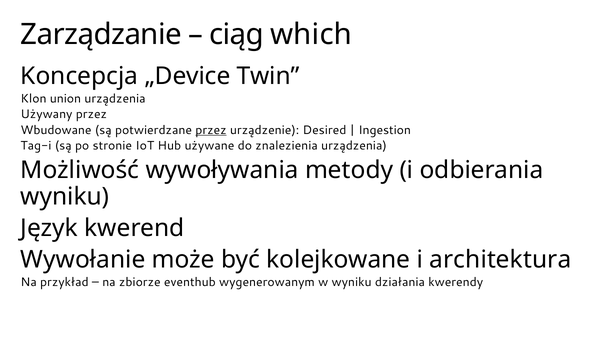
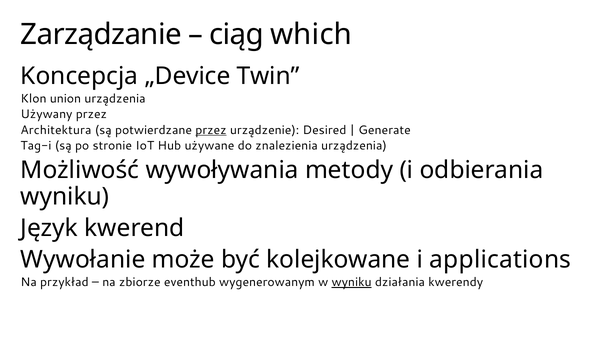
Wbudowane: Wbudowane -> Architektura (56, 130)
Ingestion: Ingestion -> Generate (385, 130)
architektura: architektura -> applications (500, 260)
wyniku underline: none -> present (352, 282)
